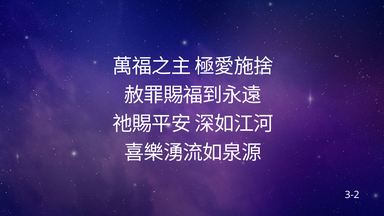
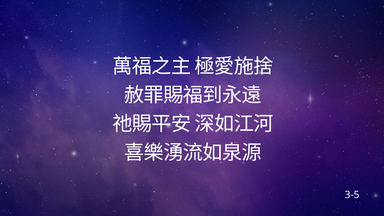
3-2: 3-2 -> 3-5 (352, 195)
